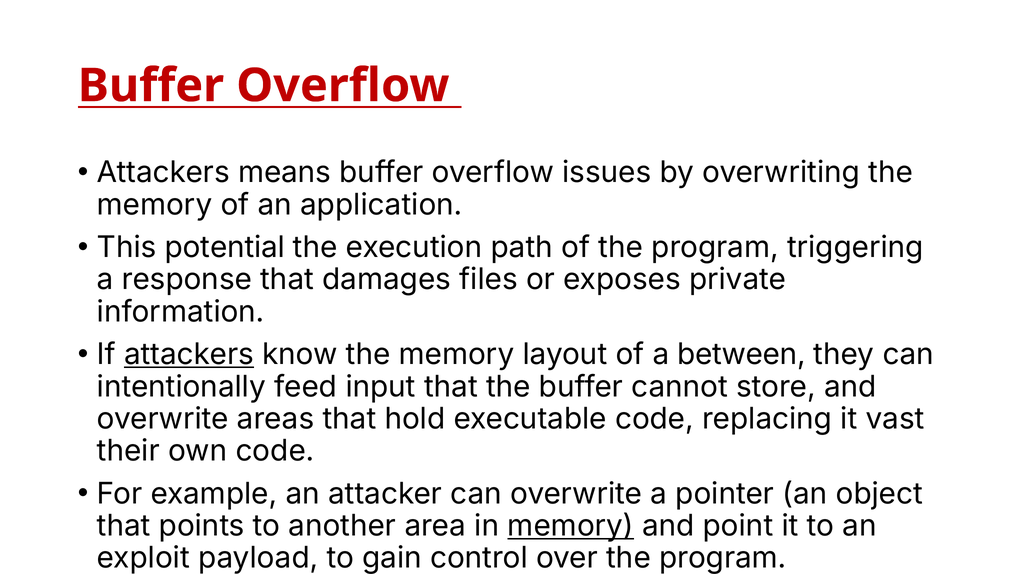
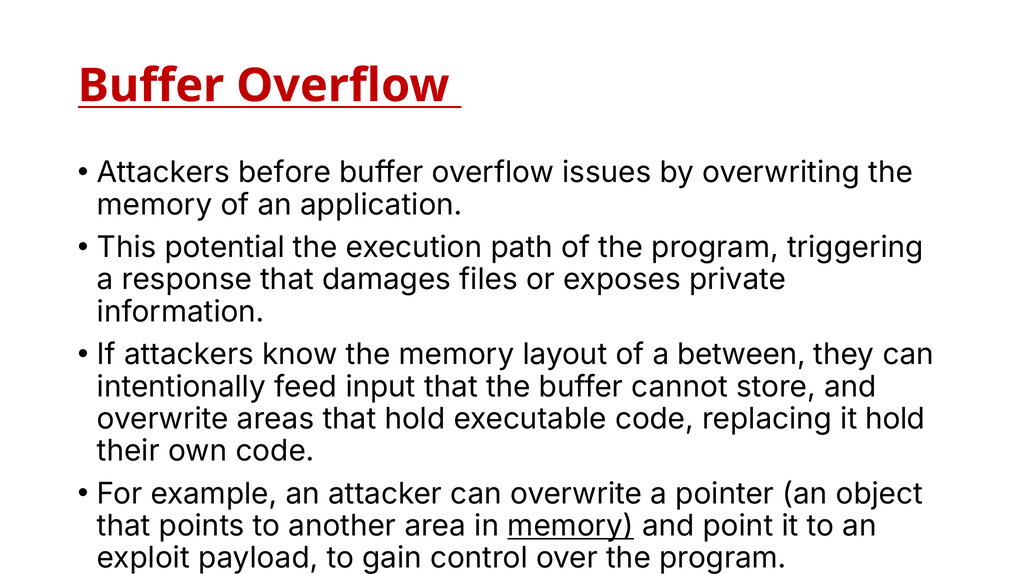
means: means -> before (285, 172)
attackers underline: present -> none (189, 354)
it vast: vast -> hold (895, 419)
